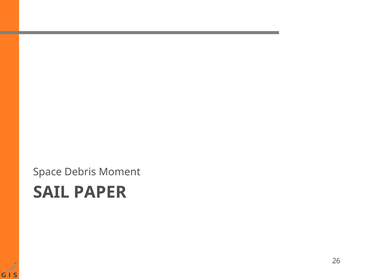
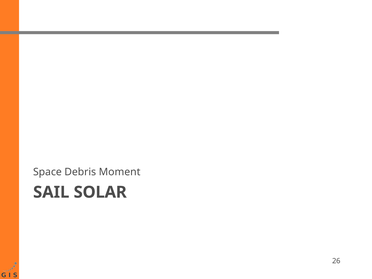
PAPER: PAPER -> SOLAR (100, 192)
